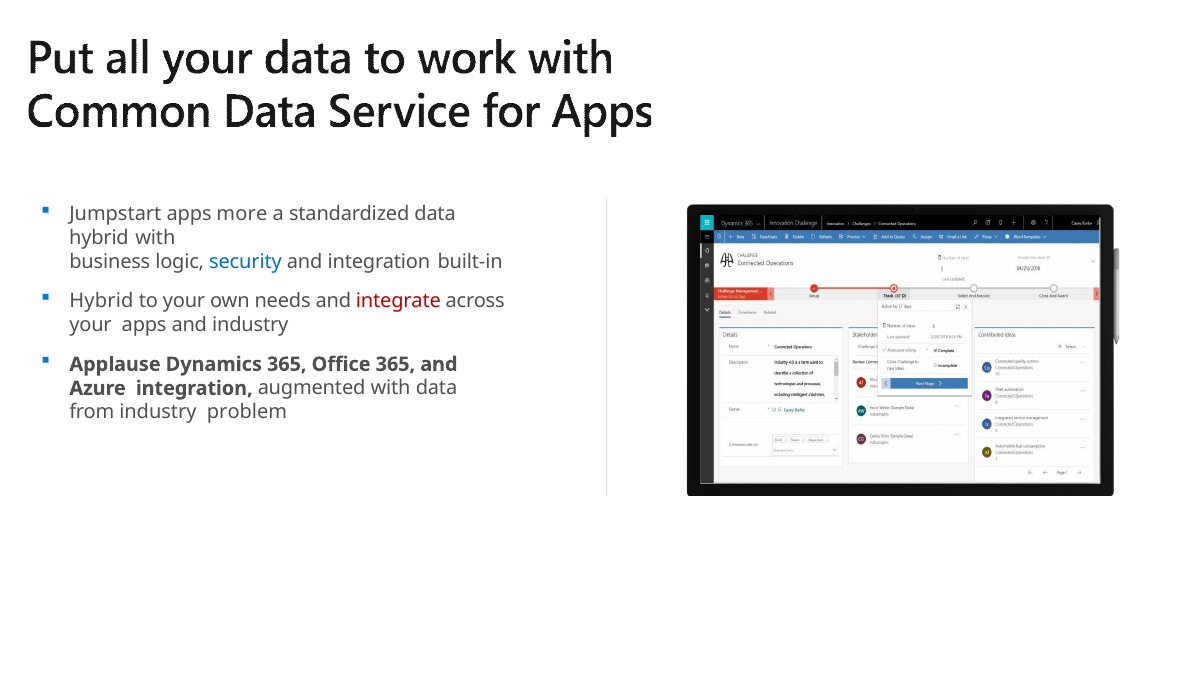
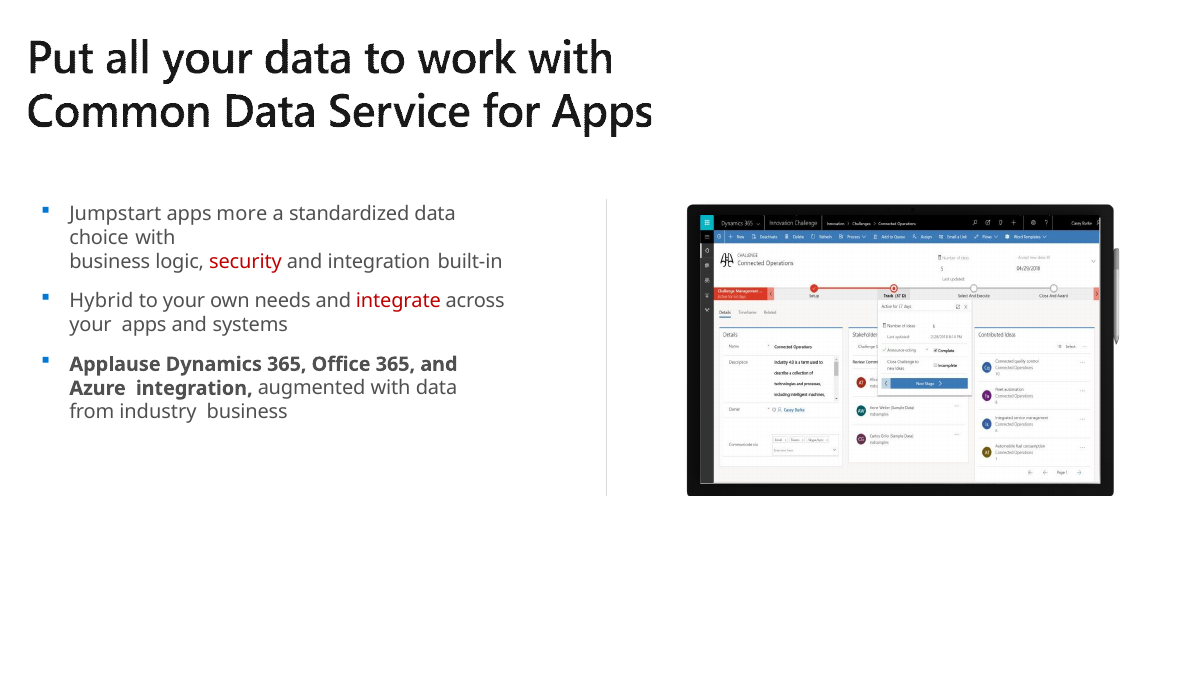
hybrid: hybrid -> choice (99, 238)
security colour: blue -> red (245, 262)
and industry: industry -> systems (250, 325)
industry problem: problem -> business (247, 412)
